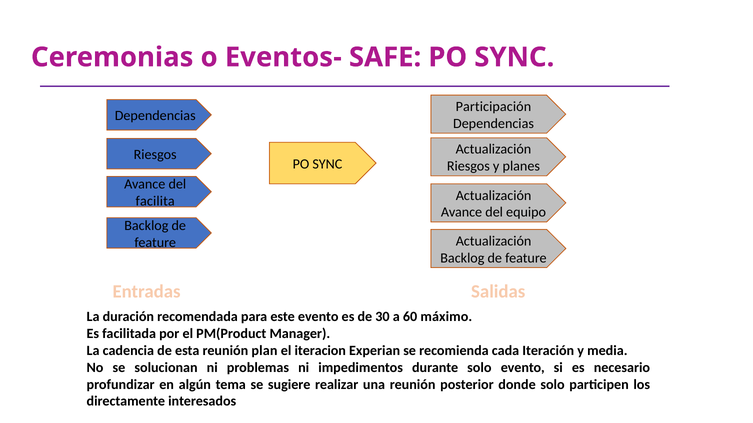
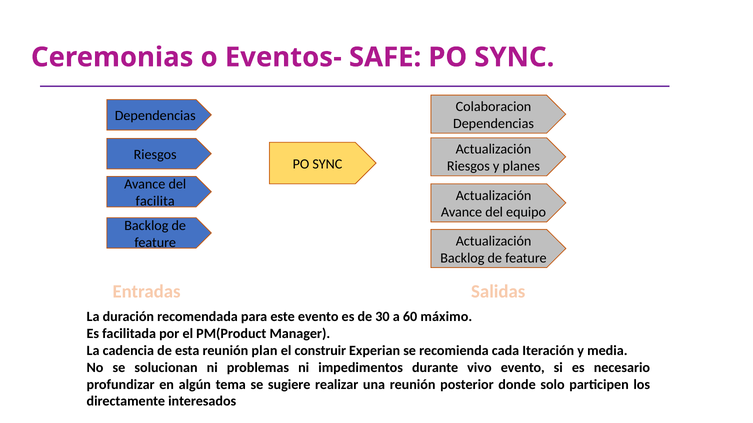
Participación: Participación -> Colaboracion (493, 107)
iteracion: iteracion -> construir (320, 351)
durante solo: solo -> vivo (479, 368)
